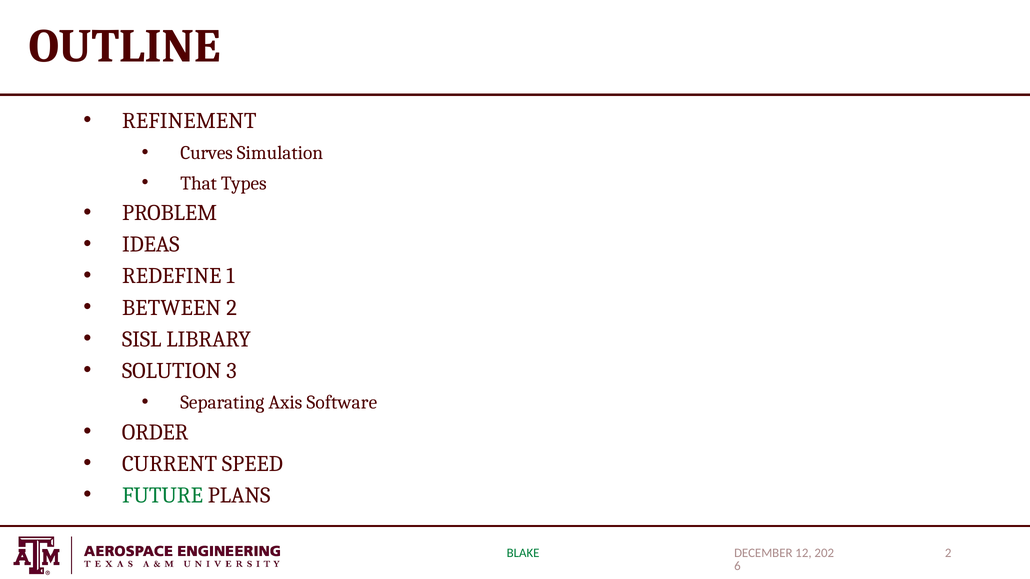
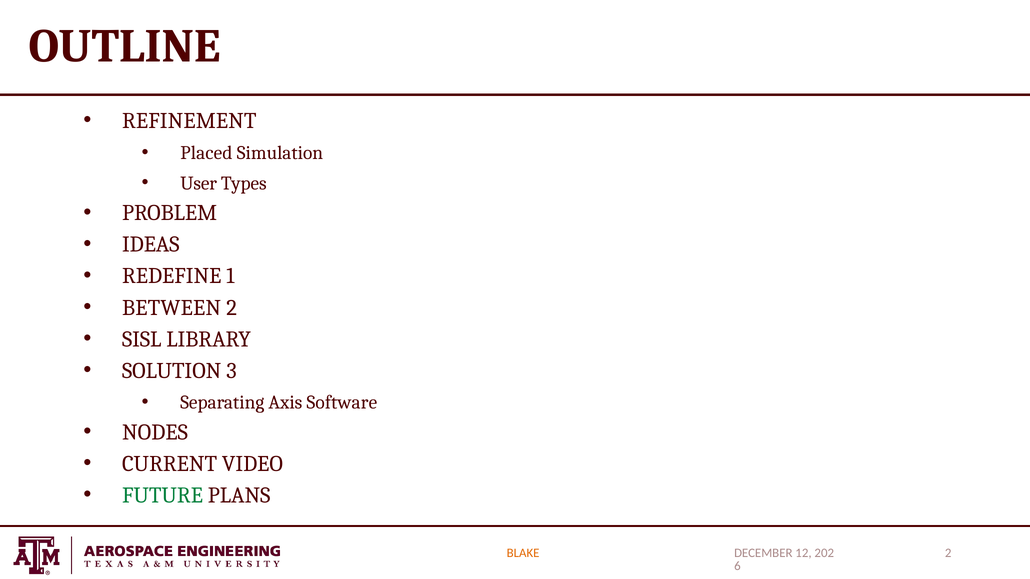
Curves: Curves -> Placed (206, 153)
That: That -> User (199, 183)
ORDER: ORDER -> NODES (155, 433)
SPEED: SPEED -> VIDEO (252, 464)
BLAKE colour: green -> orange (523, 553)
